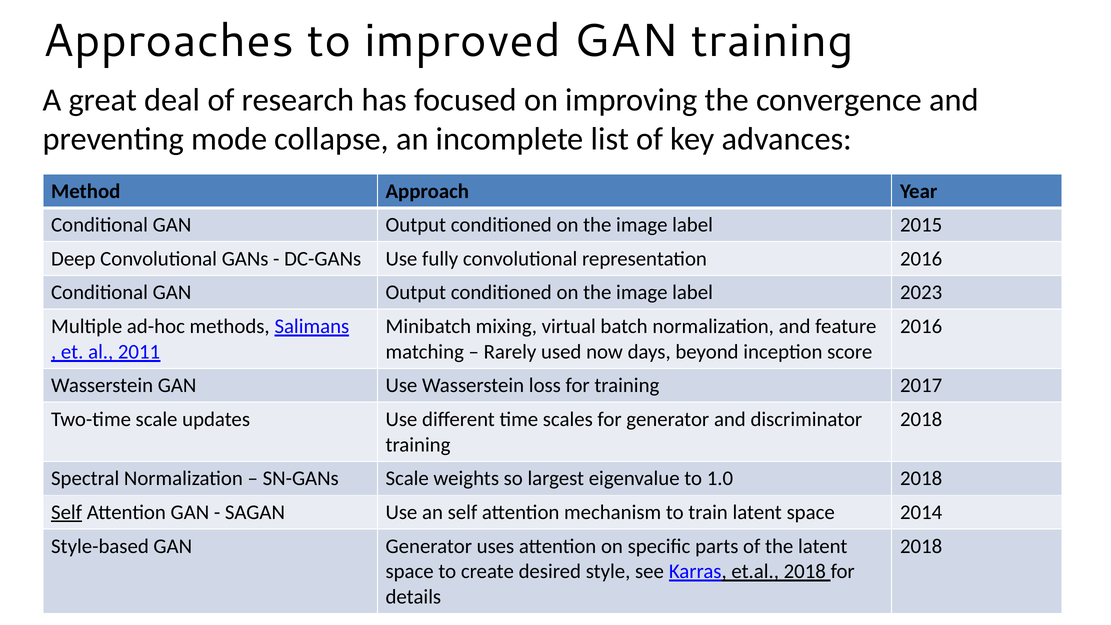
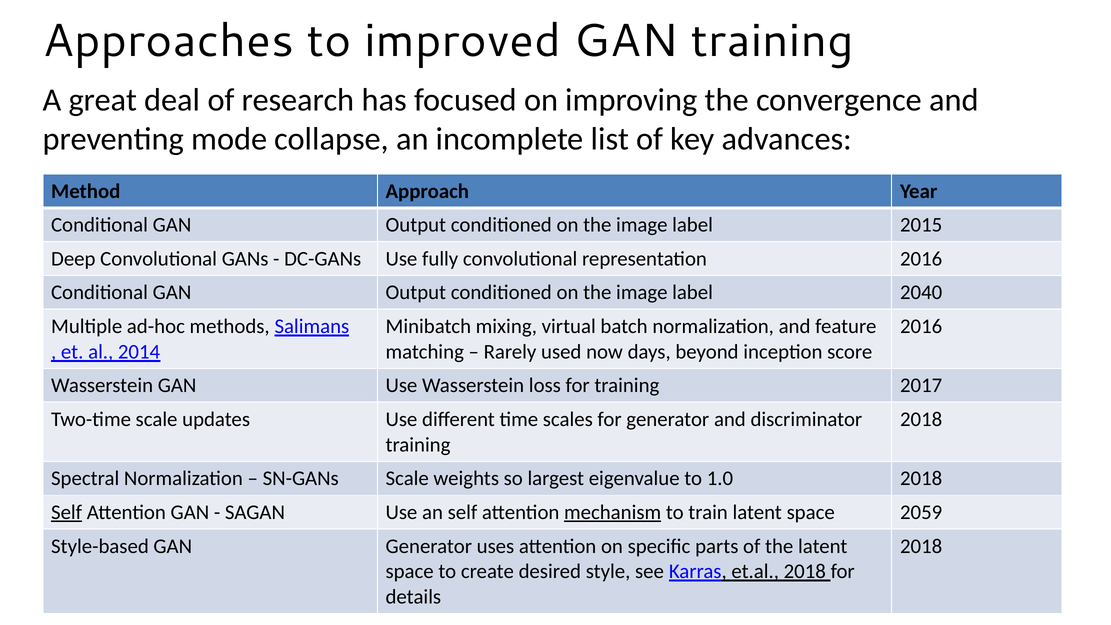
2023: 2023 -> 2040 (921, 293)
2011: 2011 -> 2014 (139, 352)
mechanism underline: none -> present (613, 512)
2014: 2014 -> 2059 (921, 512)
